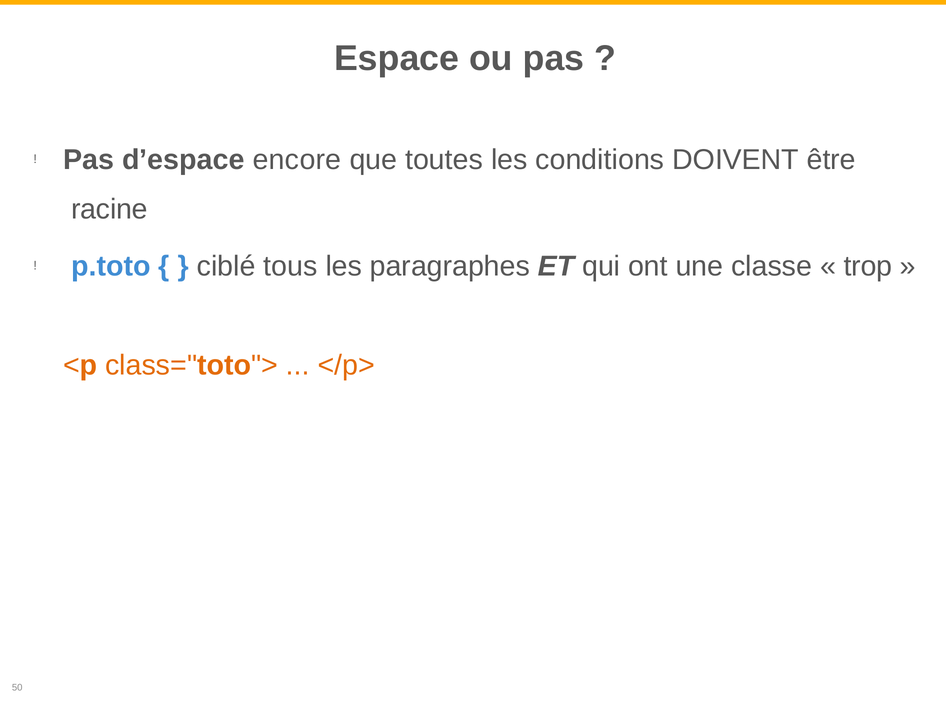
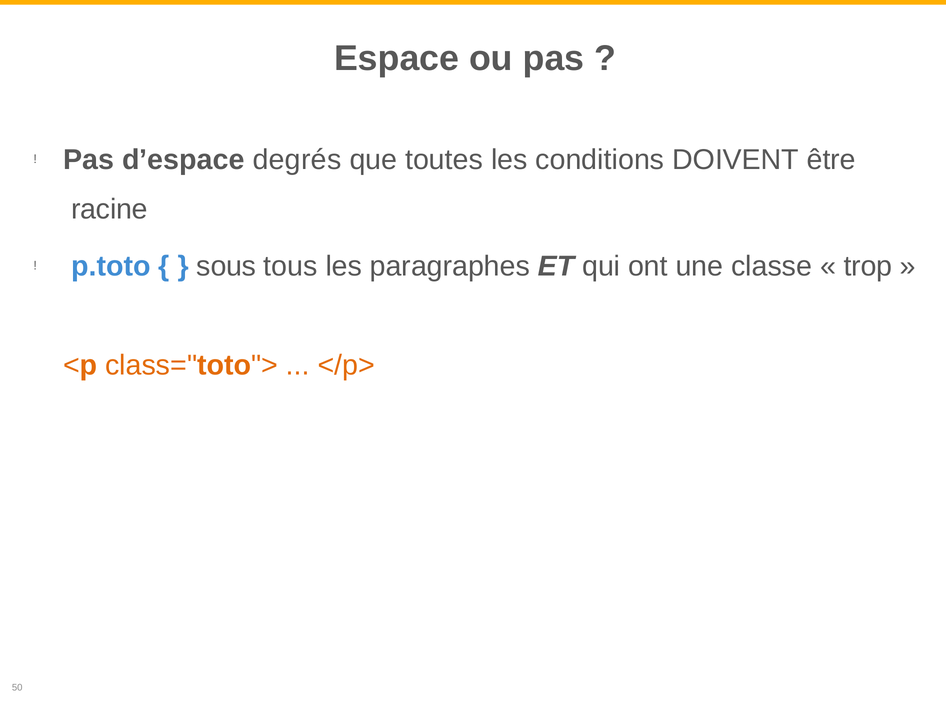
encore: encore -> degrés (297, 160)
ciblé: ciblé -> sous (226, 266)
